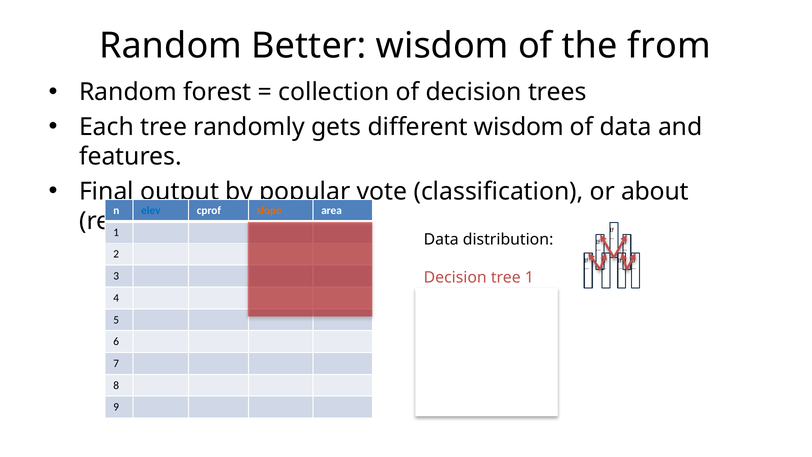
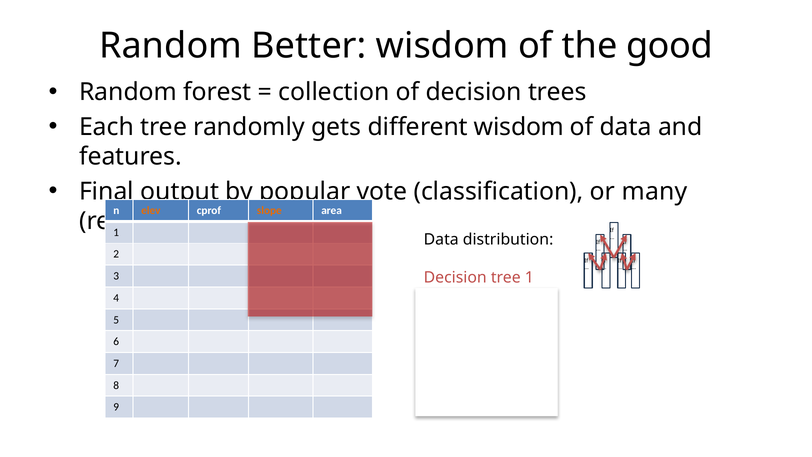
from: from -> good (670, 46)
about: about -> many (655, 191)
elev colour: blue -> orange (151, 210)
